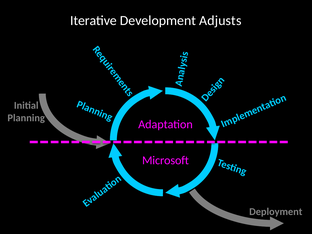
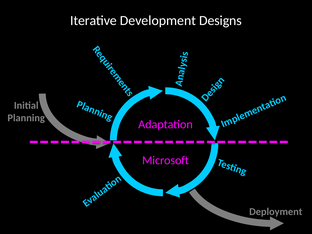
Adjusts: Adjusts -> Designs (220, 20)
